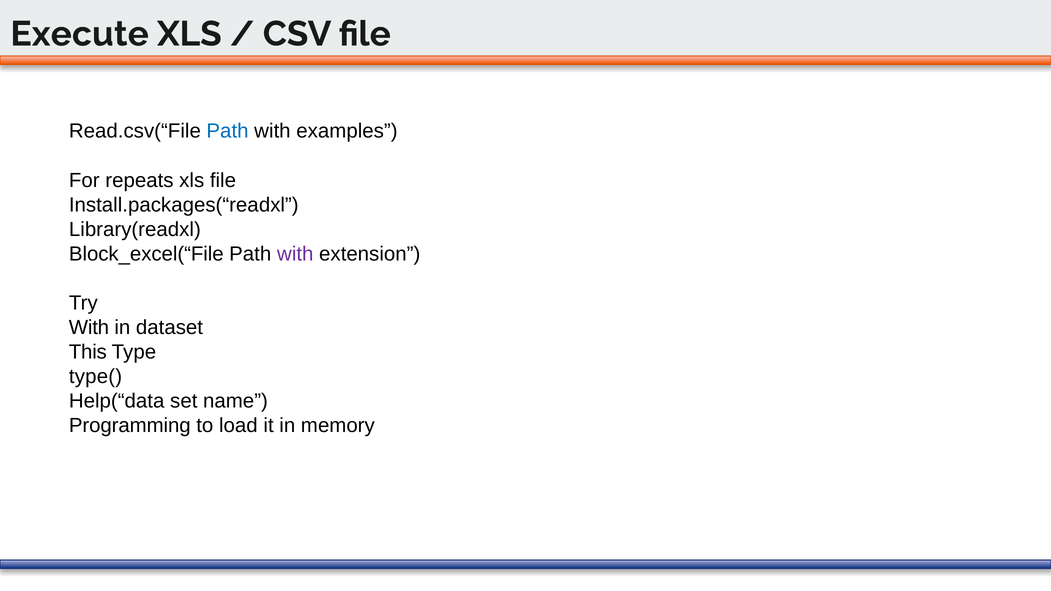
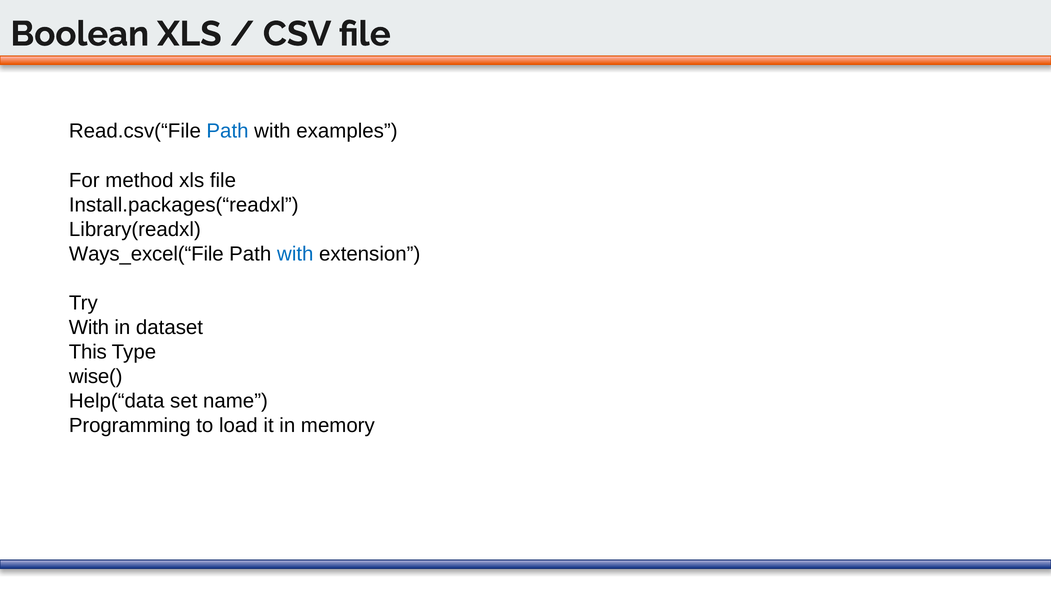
Execute: Execute -> Boolean (80, 34)
repeats: repeats -> method (139, 180)
Block_excel(“File: Block_excel(“File -> Ways_excel(“File (146, 254)
with colour: purple -> blue (295, 254)
type(: type( -> wise( (96, 377)
